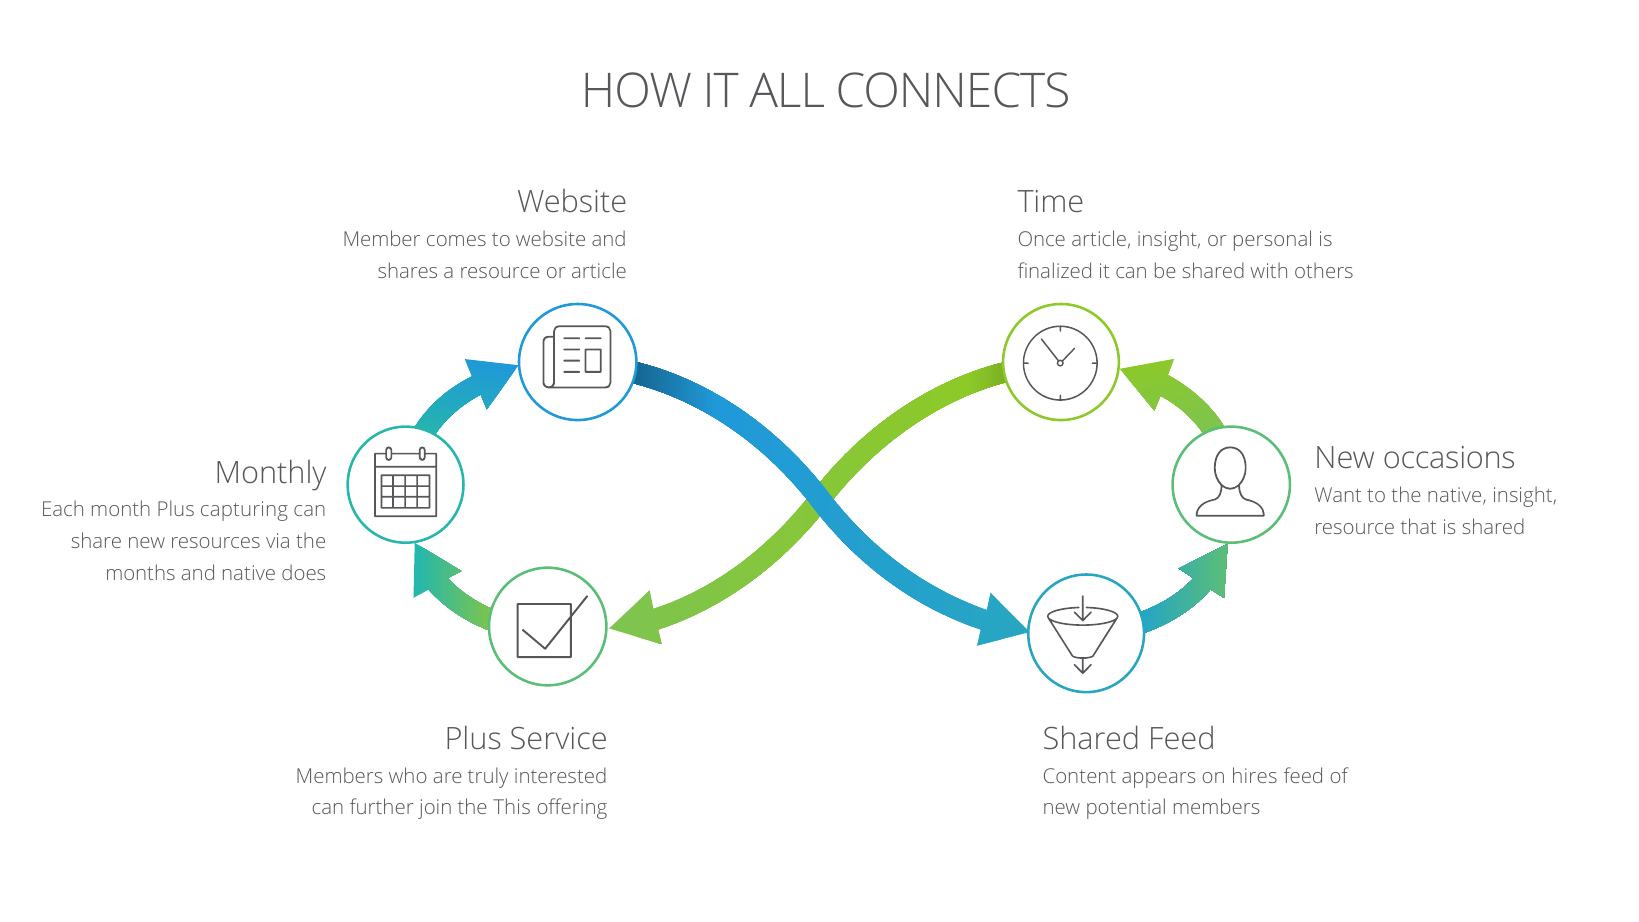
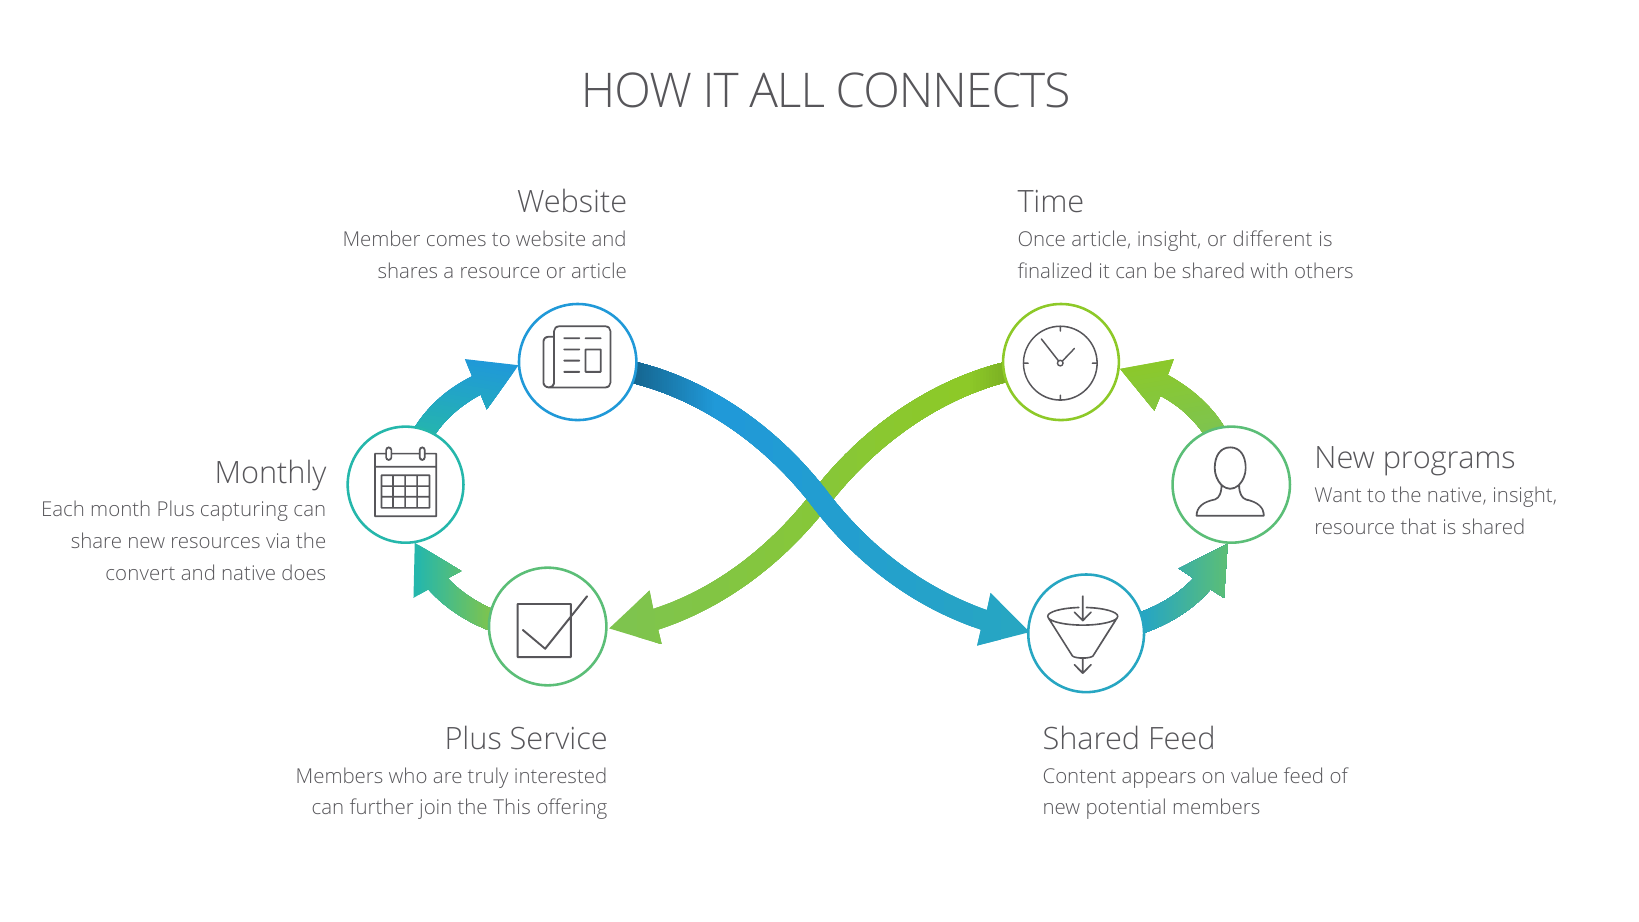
personal: personal -> different (1273, 239)
occasions: occasions -> programs (1449, 459)
months: months -> convert (140, 574)
hires: hires -> value (1255, 776)
